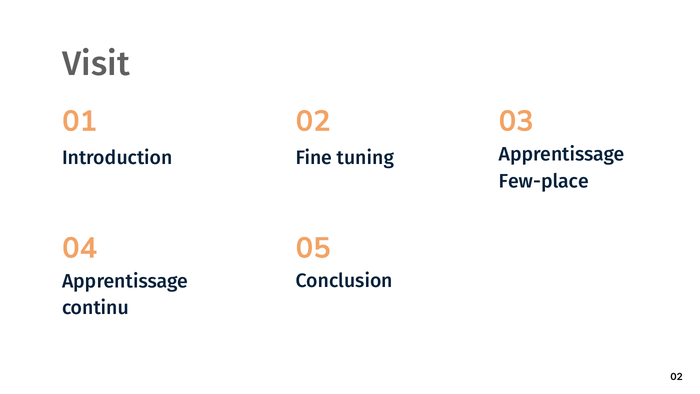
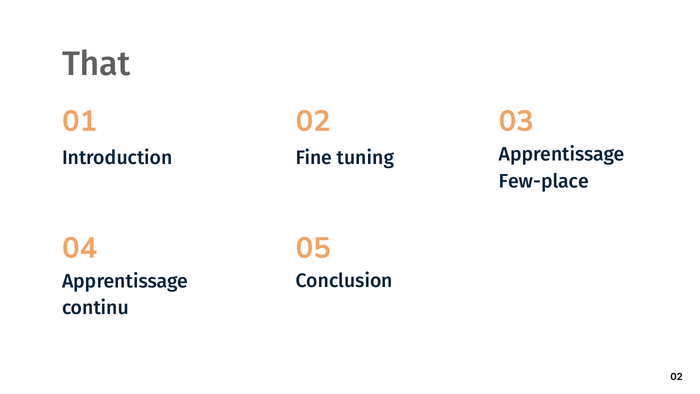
Visit: Visit -> That (96, 64)
